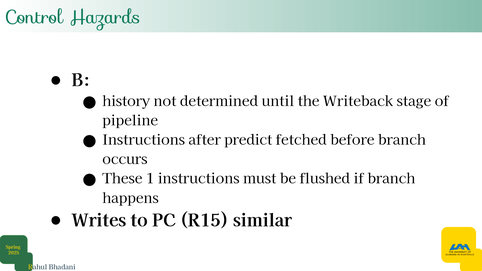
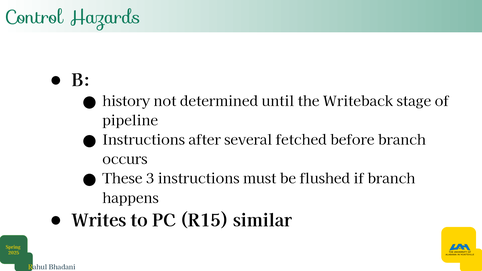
predict: predict -> several (248, 140)
1: 1 -> 3 (150, 179)
